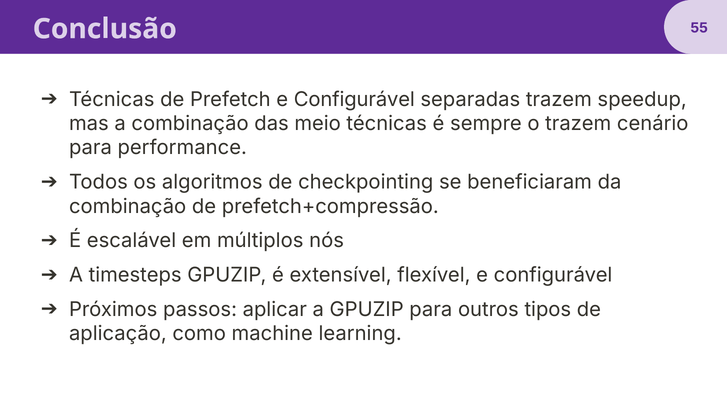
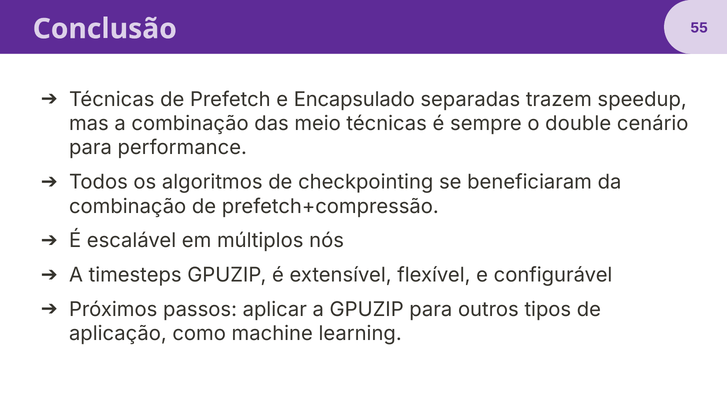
Prefetch e Configurável: Configurável -> Encapsulado (354, 99)
o trazem: trazem -> double (578, 124)
